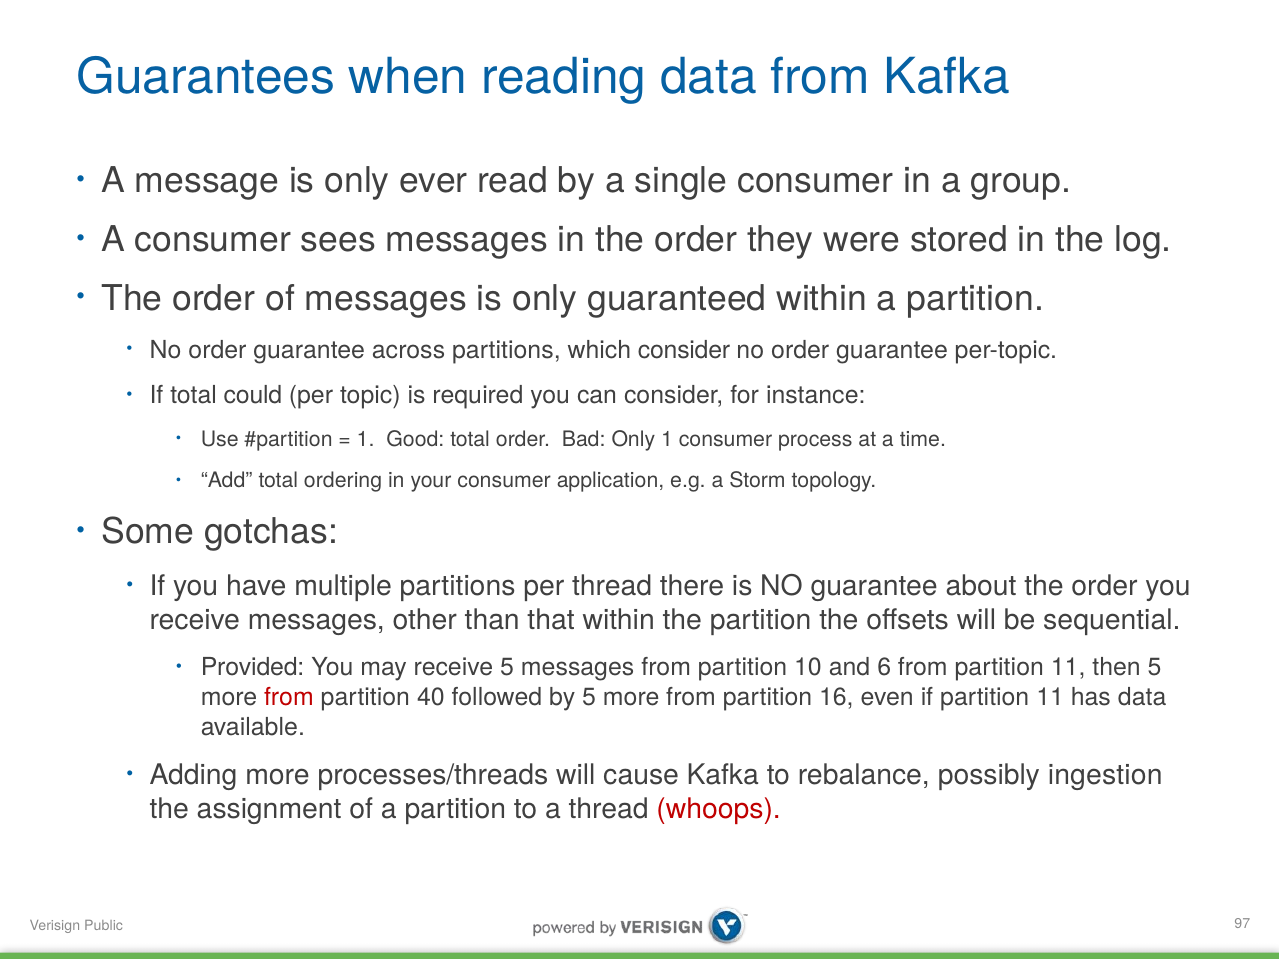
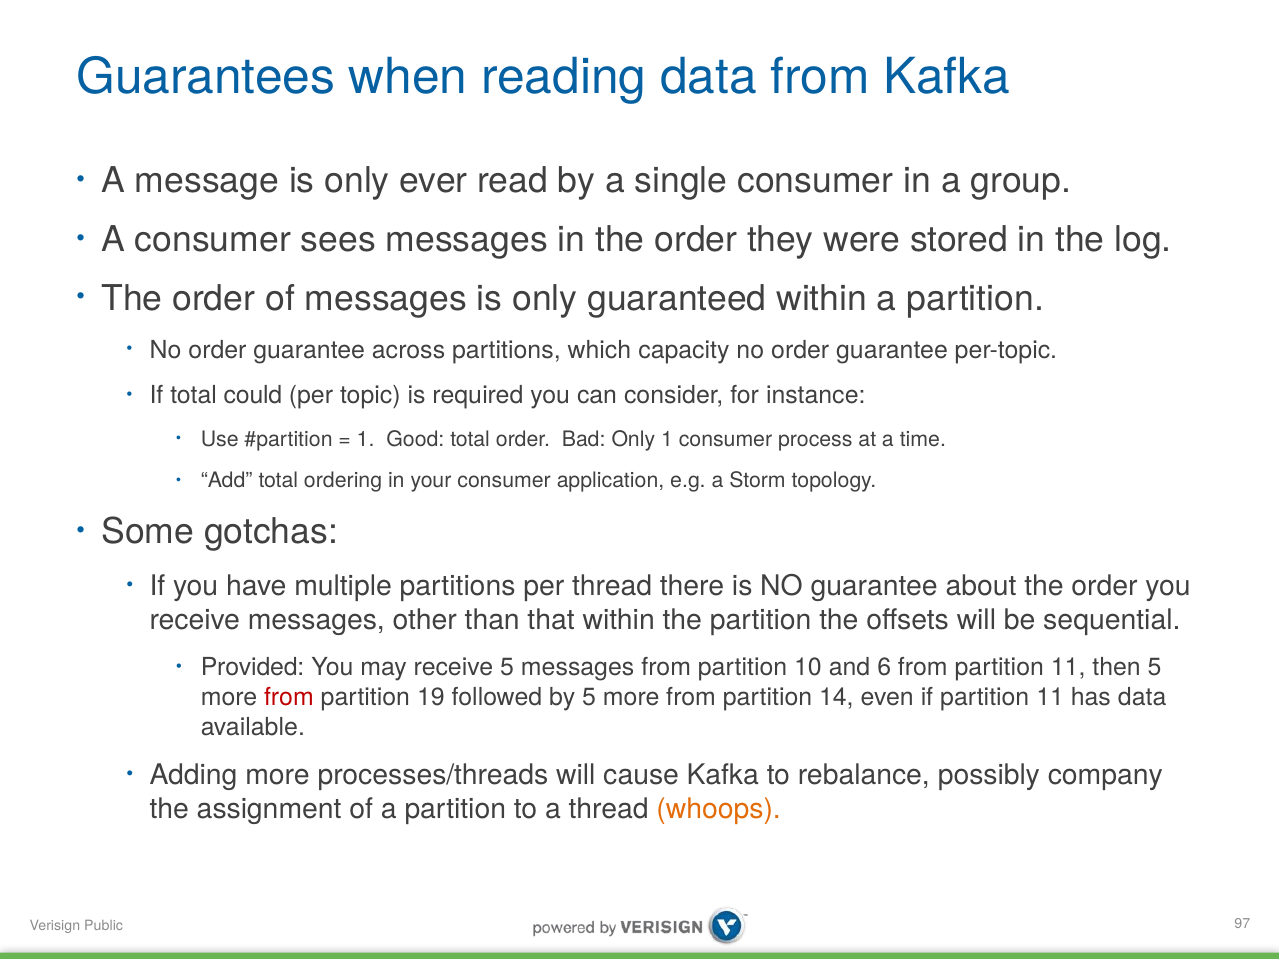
which consider: consider -> capacity (684, 350)
40: 40 -> 19 (431, 698)
16: 16 -> 14 (836, 698)
ingestion: ingestion -> company (1105, 776)
whoops colour: red -> orange (719, 810)
